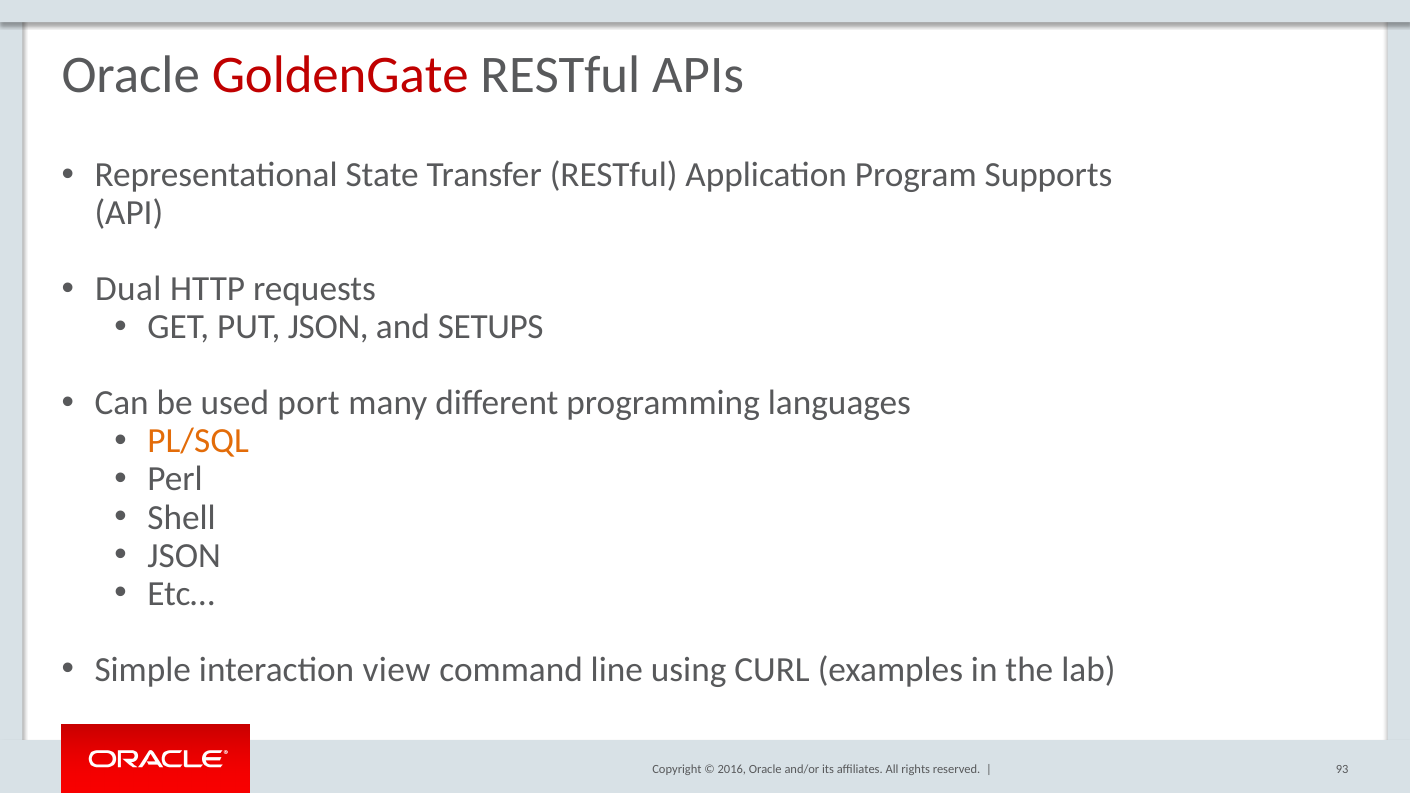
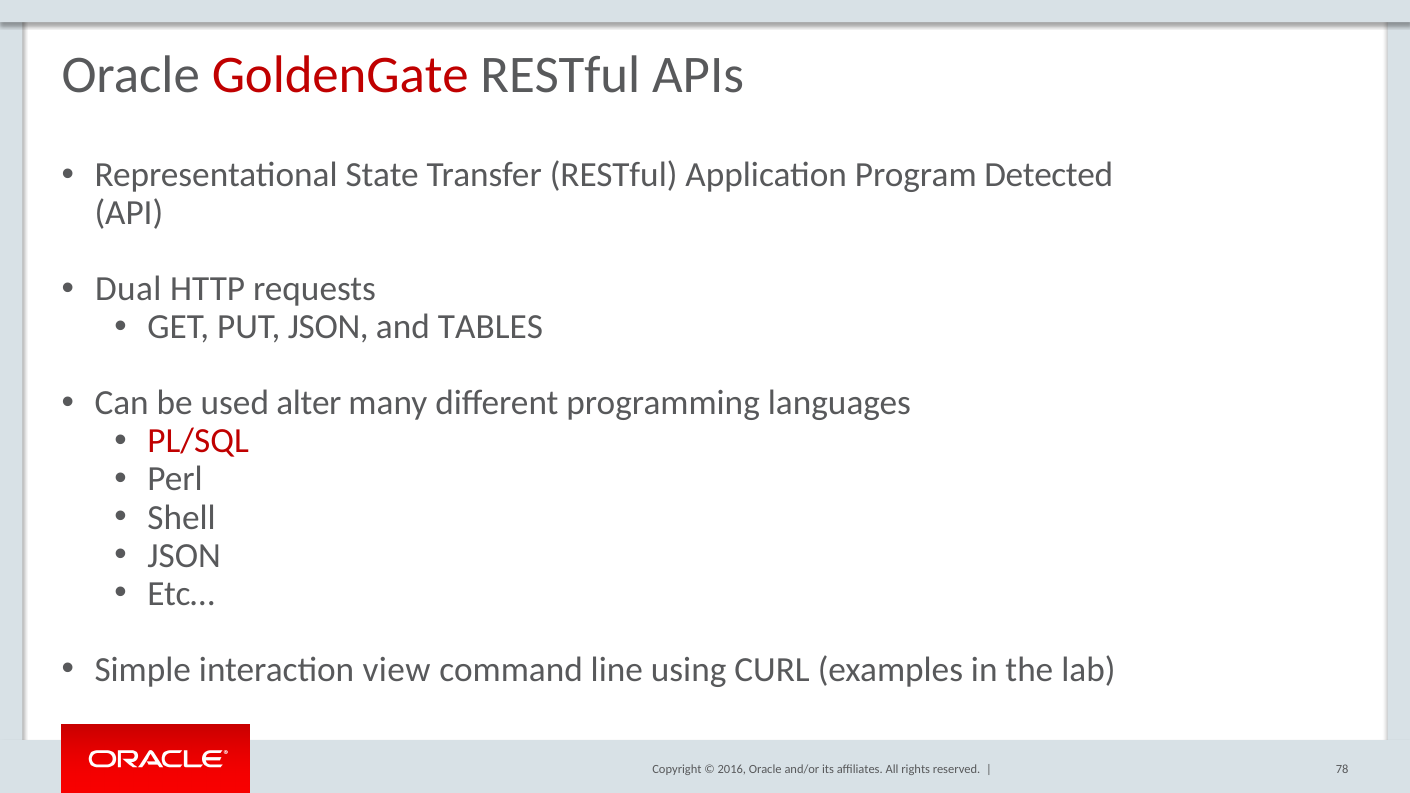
Supports: Supports -> Detected (1049, 175)
SETUPS: SETUPS -> TABLES (491, 327)
port: port -> alter (309, 403)
PL/SQL colour: orange -> red (198, 441)
93: 93 -> 78 (1342, 770)
